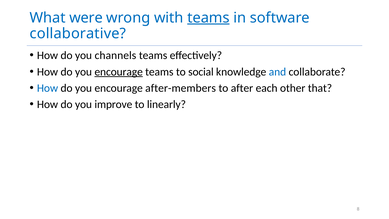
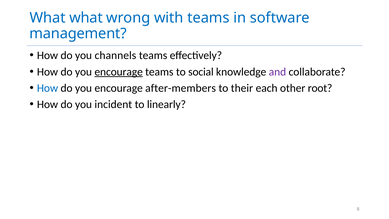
What were: were -> what (86, 18)
teams underline: present -> none (208, 18)
collaborative: collaborative -> management (78, 33)
and colour: blue -> purple (277, 72)
after: after -> their (242, 88)
that: that -> root (320, 88)
improve: improve -> incident (113, 104)
